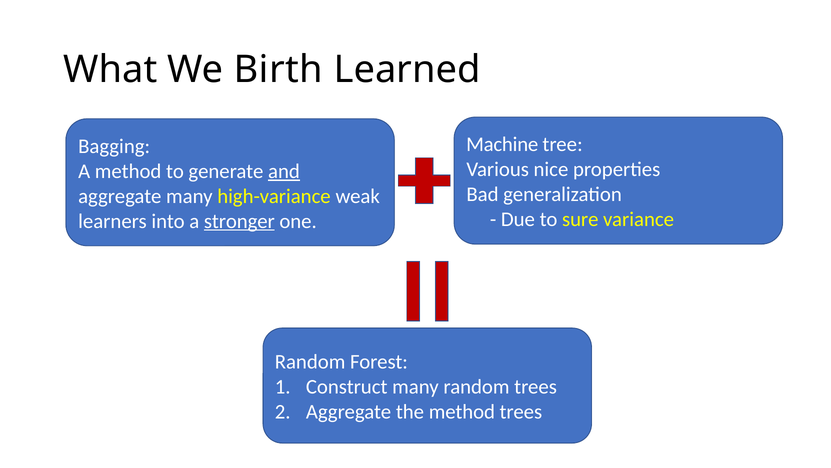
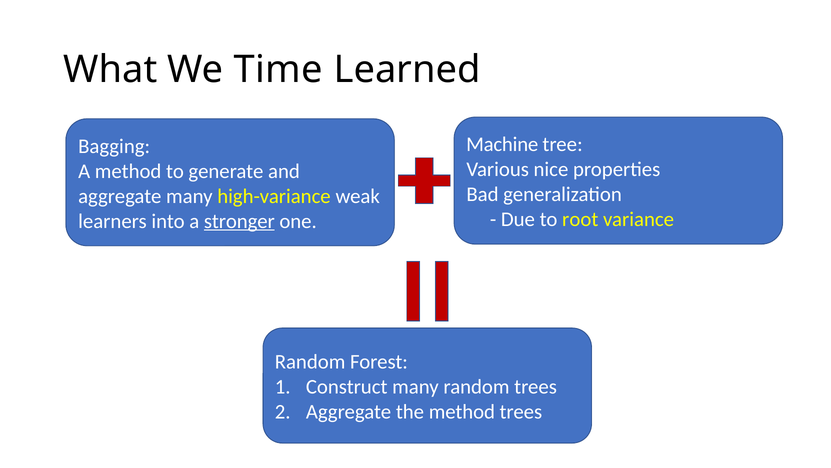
Birth: Birth -> Time (278, 70)
and underline: present -> none (284, 171)
sure: sure -> root (580, 219)
